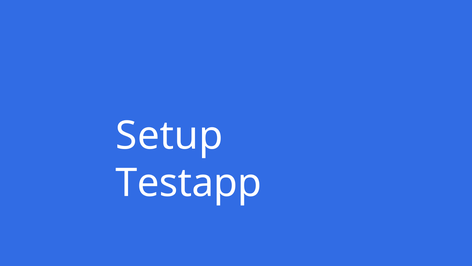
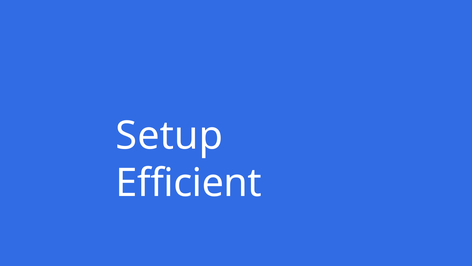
Testapp: Testapp -> Efficient (189, 183)
